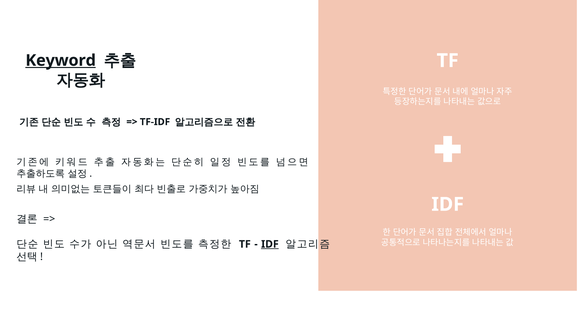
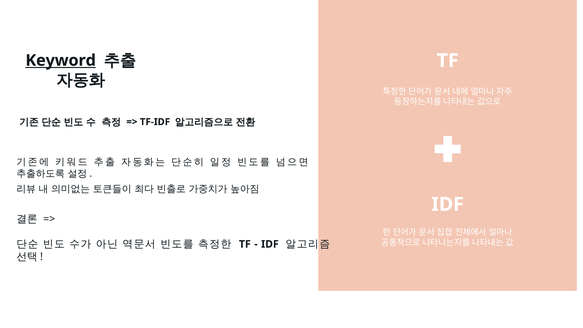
IDF underline: present -> none (270, 244)
